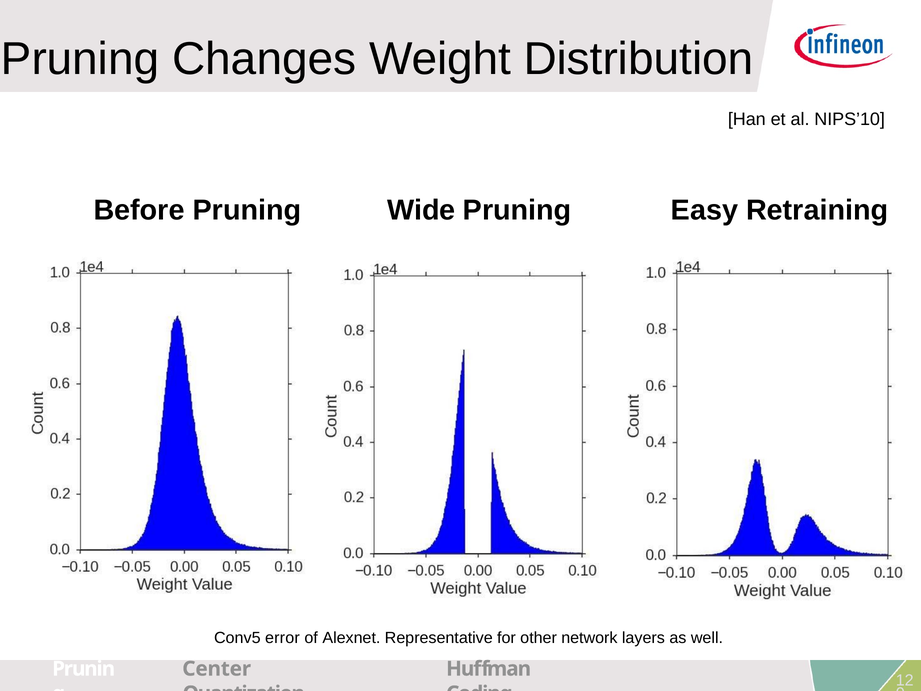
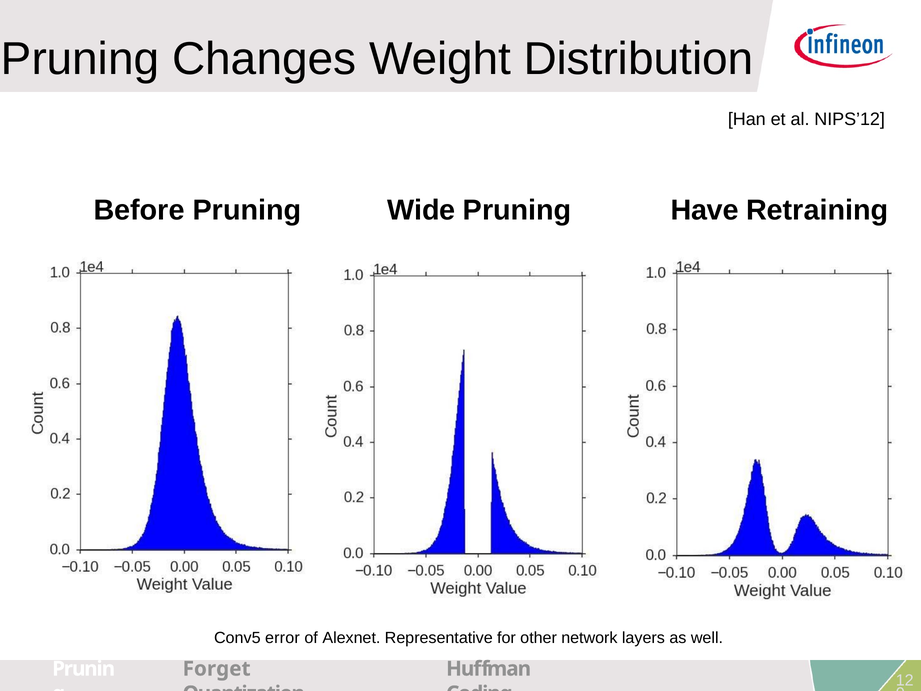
NIPS’10: NIPS’10 -> NIPS’12 (850, 119)
Easy: Easy -> Have (705, 210)
Center: Center -> Forget (217, 669)
